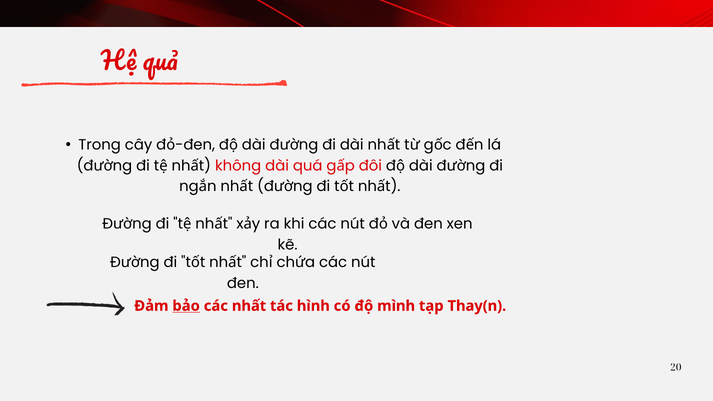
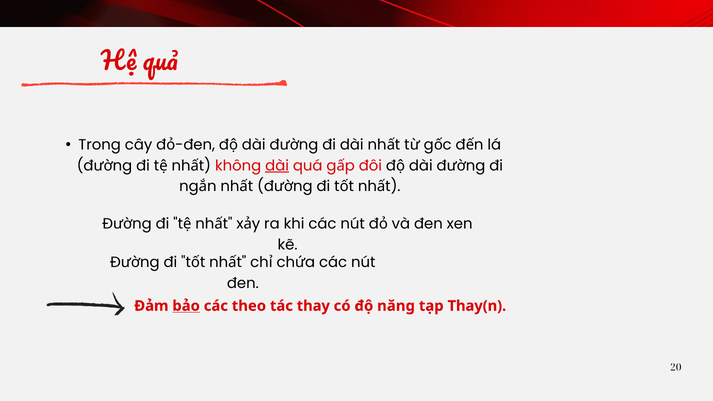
dài underline: none -> present (277, 166)
nhất: nhất -> theo (249, 306)
hình: hình -> thay (313, 306)
mình: mình -> năng (396, 306)
